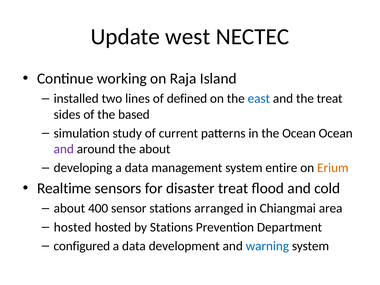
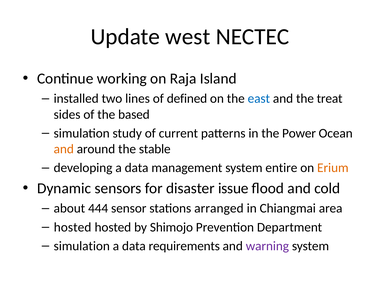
the Ocean: Ocean -> Power (299, 133)
and colour: purple -> orange (64, 149)
the about: about -> stable (155, 149)
Realtime: Realtime -> Dynamic (64, 188)
disaster treat: treat -> issue (233, 188)
400: 400 -> 444 (98, 208)
by Stations: Stations -> Shimojo (171, 227)
configured: configured -> simulation (82, 246)
development: development -> requirements (184, 246)
warning colour: blue -> purple (267, 246)
